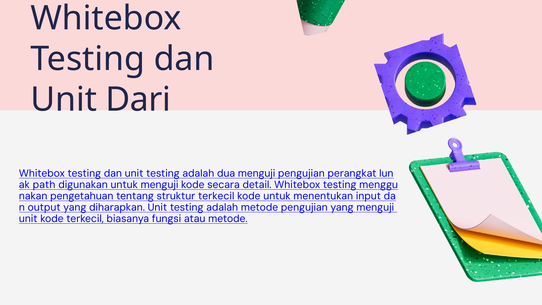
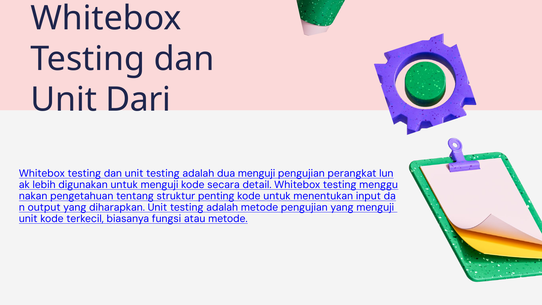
path: path -> lebih (44, 185)
struktur terkecil: terkecil -> penting (216, 196)
